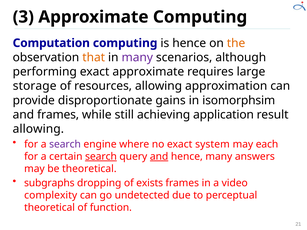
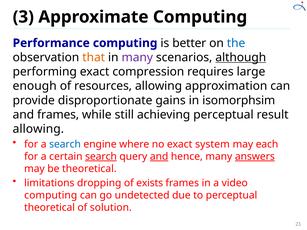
Computation: Computation -> Performance (51, 43)
is hence: hence -> better (189, 43)
the colour: orange -> blue (236, 43)
although underline: none -> present (241, 57)
exact approximate: approximate -> compression (148, 72)
storage: storage -> enough (35, 86)
achieving application: application -> perceptual (223, 115)
search colour: purple -> blue (65, 144)
answers underline: none -> present (255, 157)
subgraphs: subgraphs -> limitations (49, 183)
complexity: complexity -> computing (51, 196)
function: function -> solution (111, 208)
